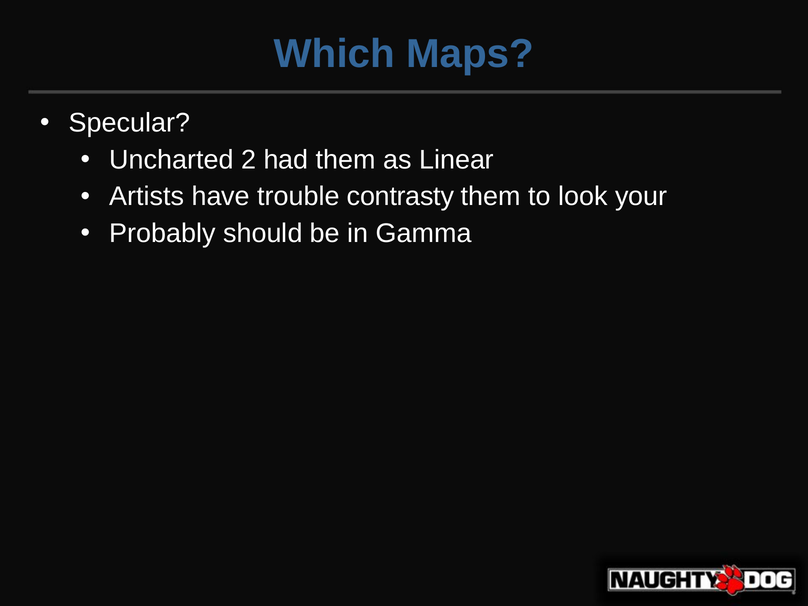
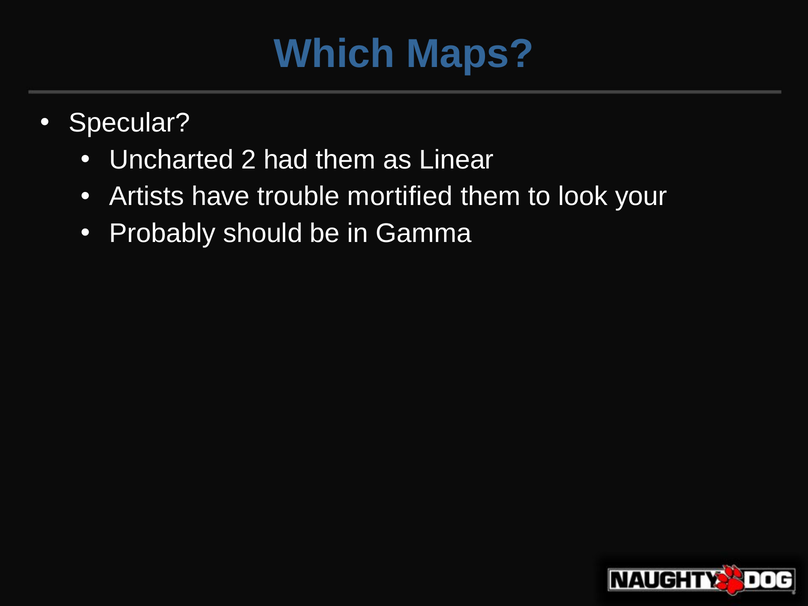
contrasty: contrasty -> mortified (400, 197)
